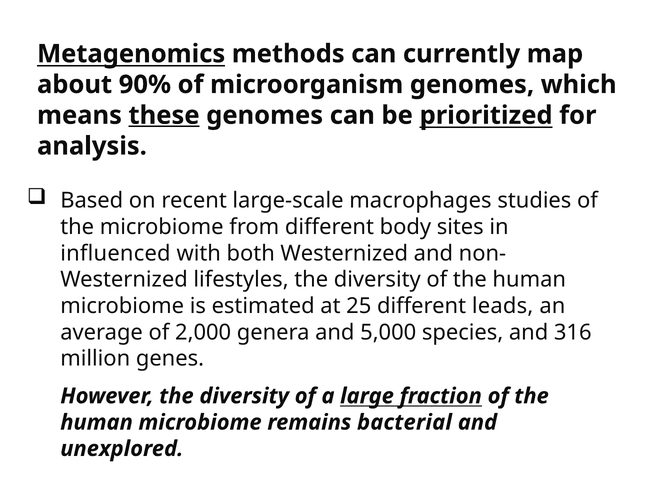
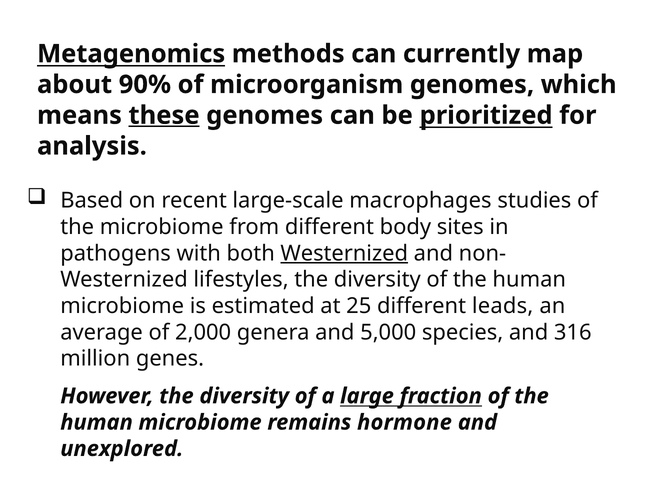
influenced: influenced -> pathogens (116, 253)
Westernized underline: none -> present (344, 253)
bacterial: bacterial -> hormone (404, 422)
